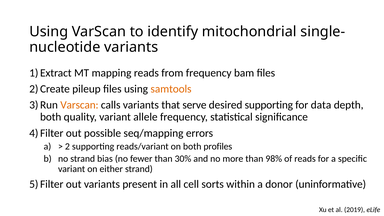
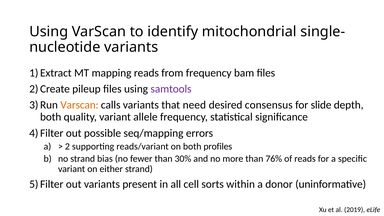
samtools colour: orange -> purple (171, 89)
serve: serve -> need (194, 105)
desired supporting: supporting -> consensus (269, 105)
data: data -> slide (321, 105)
98%: 98% -> 76% (274, 159)
